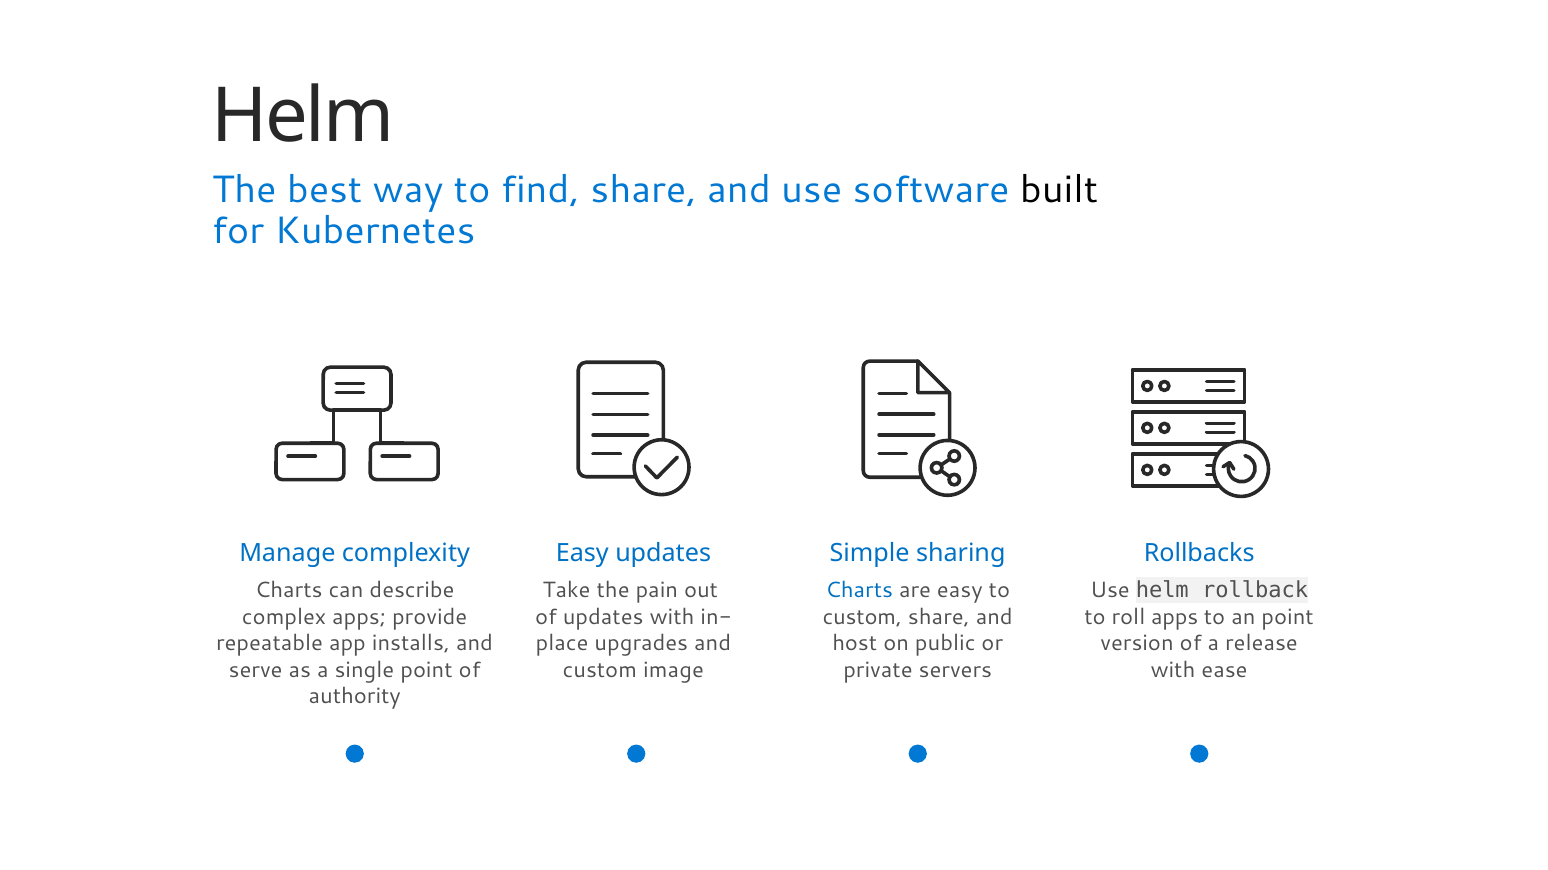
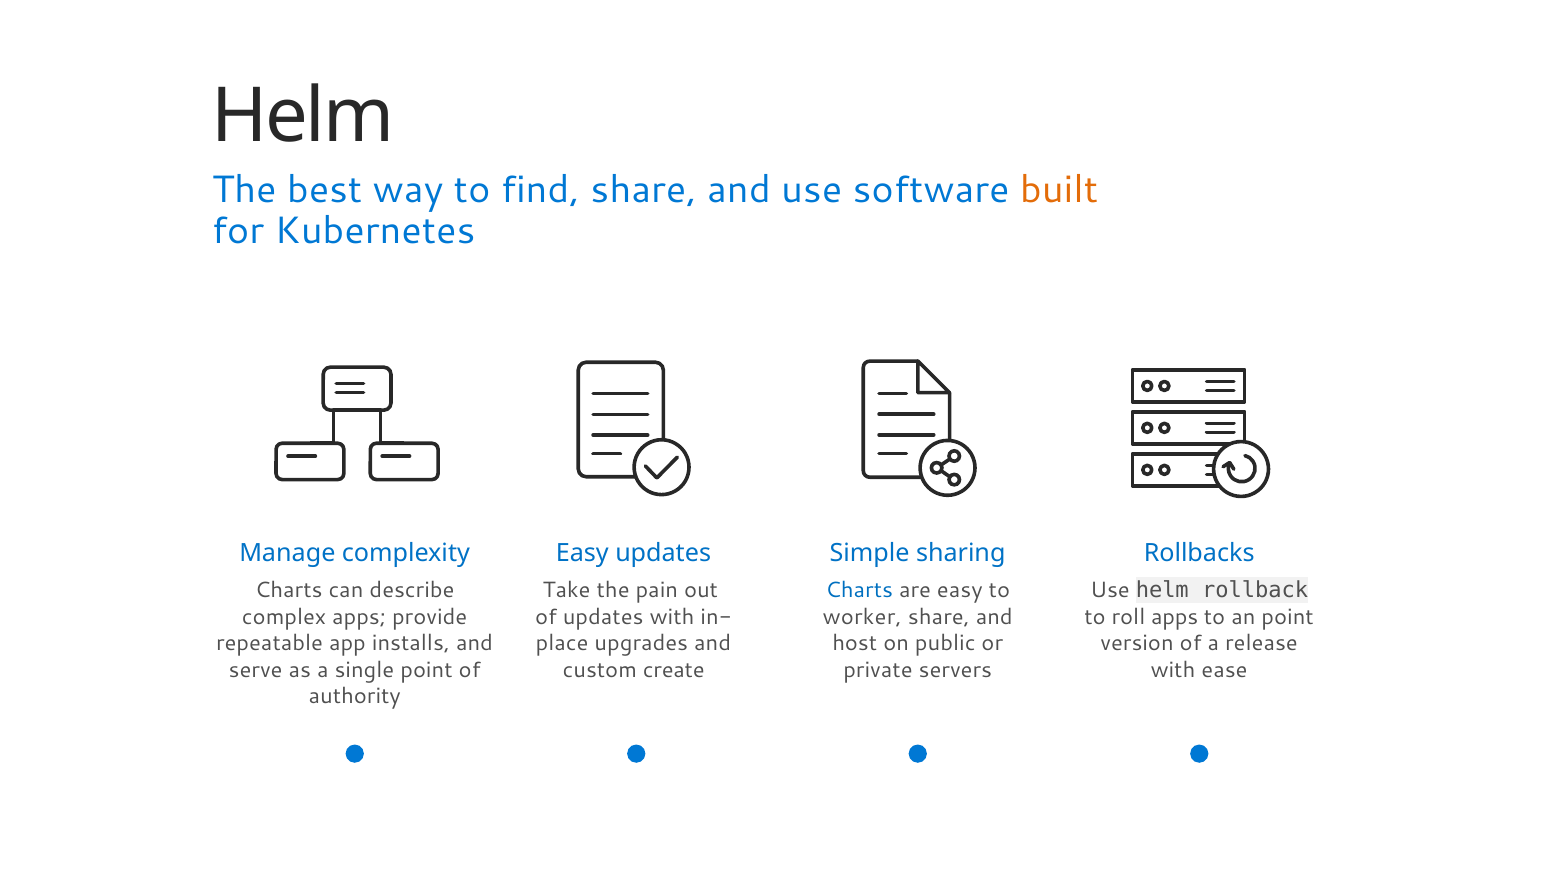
built colour: black -> orange (1059, 190)
custom: custom -> worker (862, 618)
image: image -> create (674, 671)
